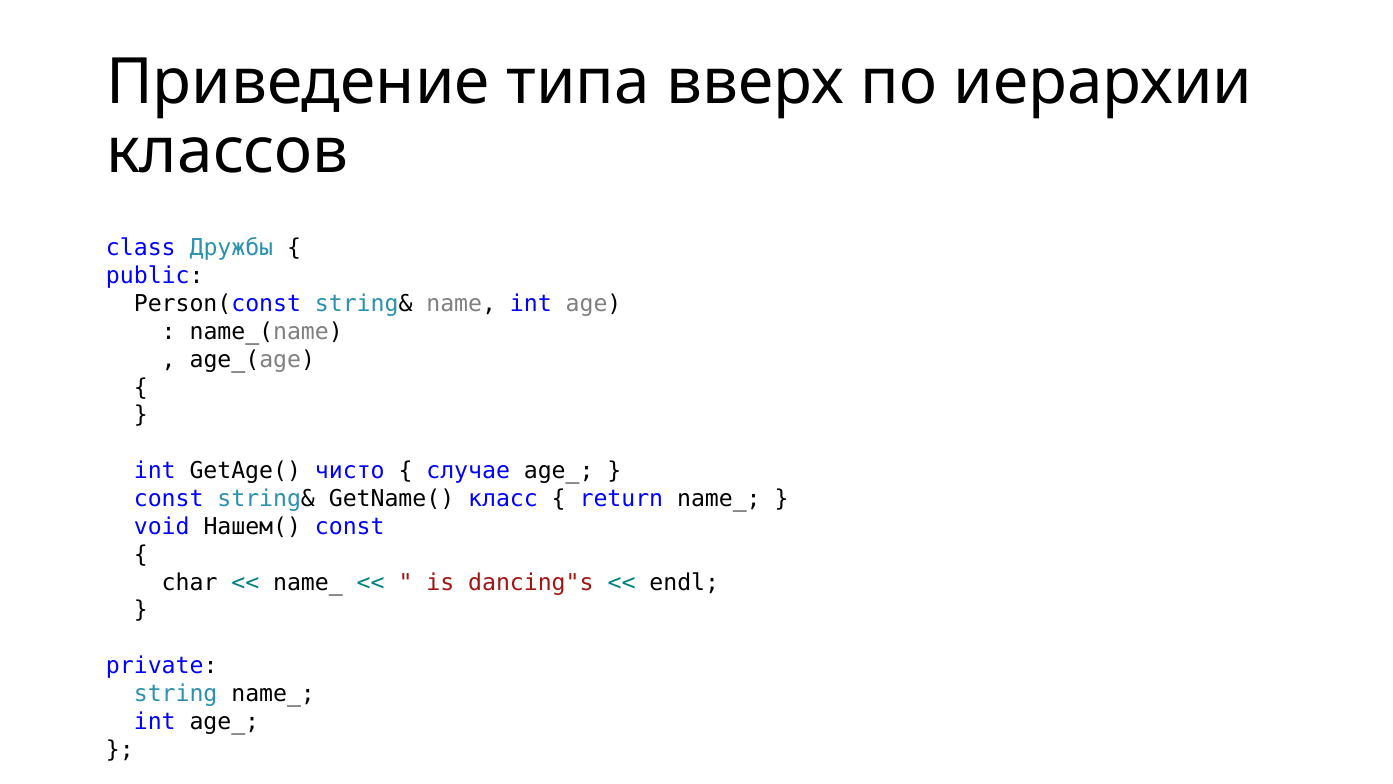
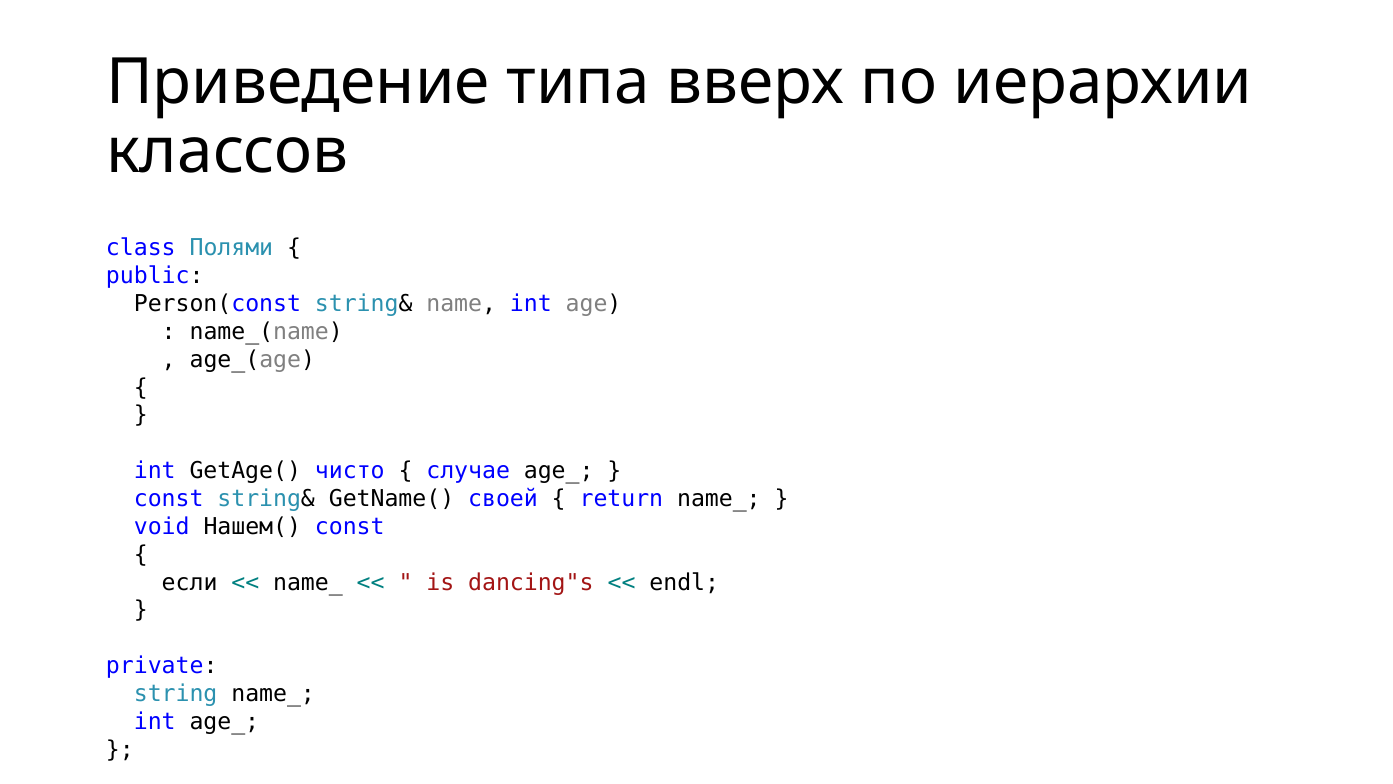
Дружбы: Дружбы -> Полями (231, 248)
класс: класс -> своей (503, 499)
char: char -> если (190, 582)
